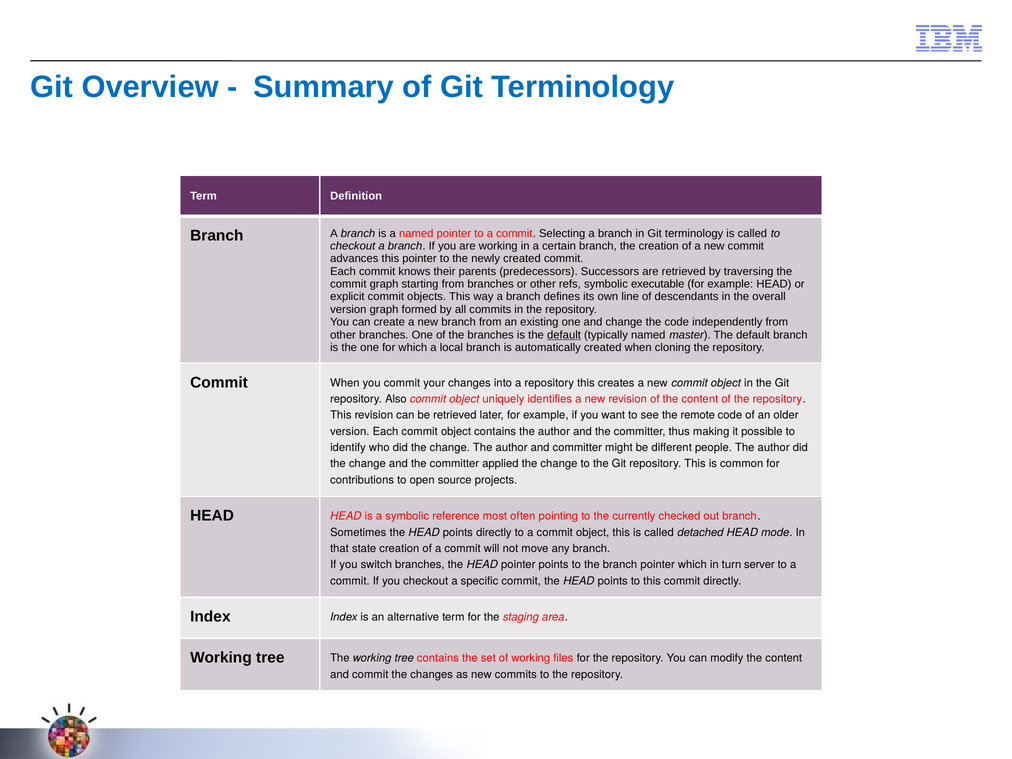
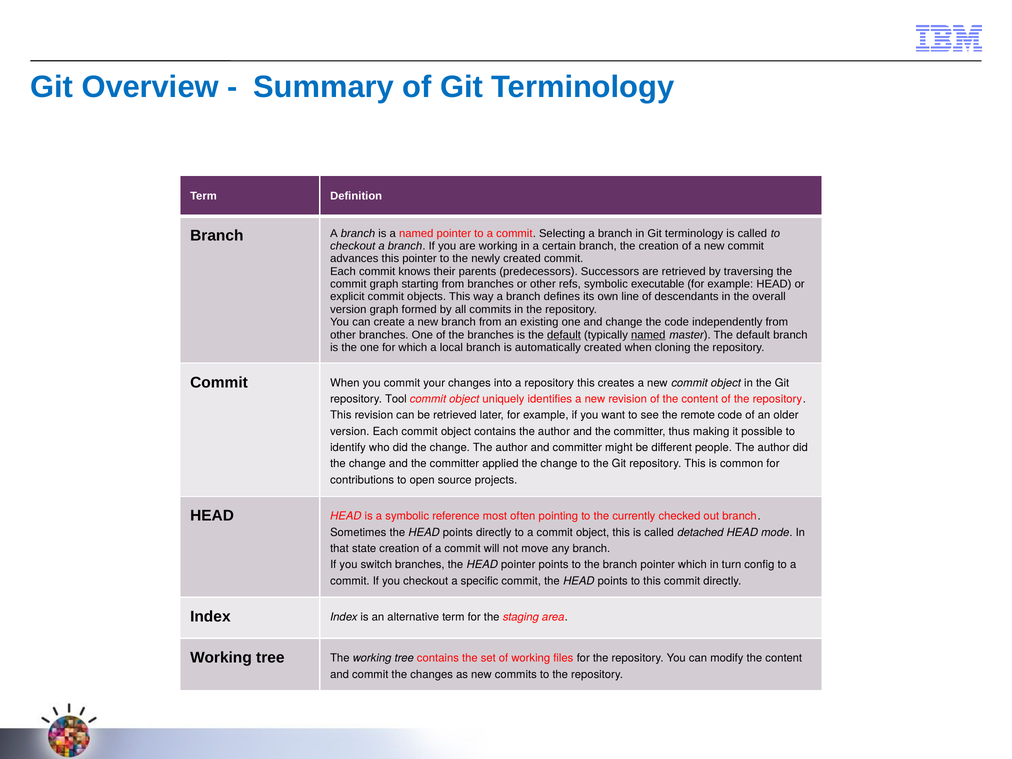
named underline: none -> present (648, 335)
Also: Also -> Tool (396, 399)
server: server -> config (759, 565)
